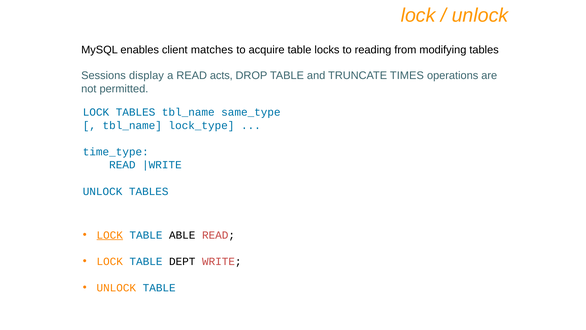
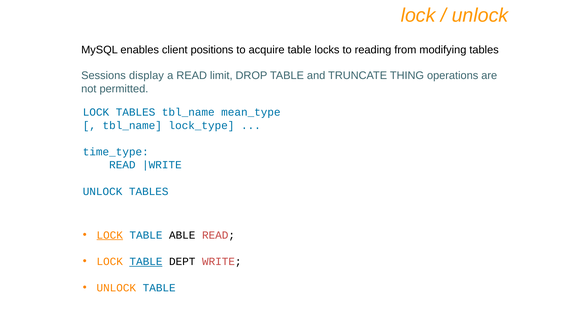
matches: matches -> positions (212, 50)
acts: acts -> limit (221, 75)
TIMES: TIMES -> THING (407, 75)
same_type: same_type -> mean_type (251, 112)
TABLE underline: none -> present (146, 261)
